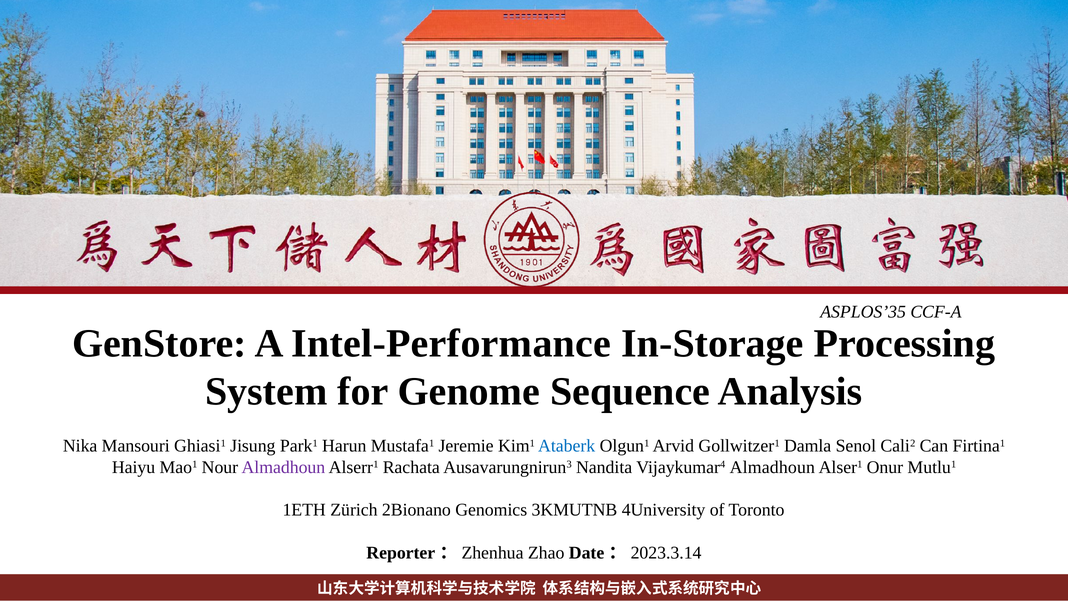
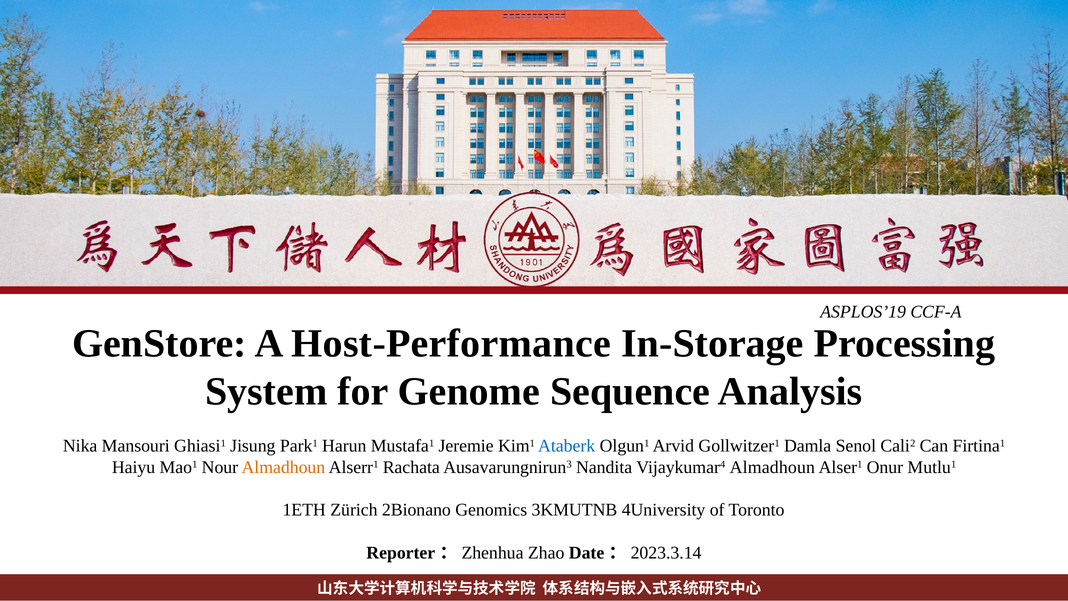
ASPLOS’35: ASPLOS’35 -> ASPLOS’19 (863, 312)
Intel-Performance: Intel-Performance -> Host-Performance (451, 343)
Almadhoun colour: purple -> orange (283, 467)
